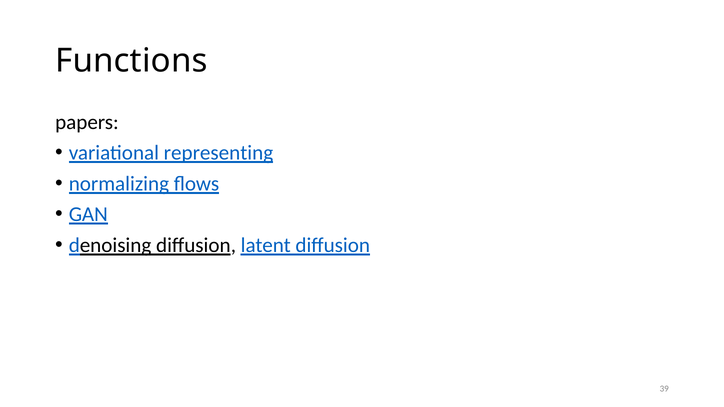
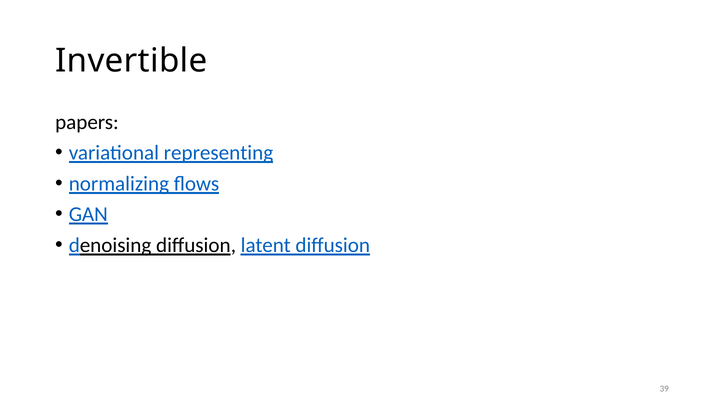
Functions: Functions -> Invertible (131, 61)
